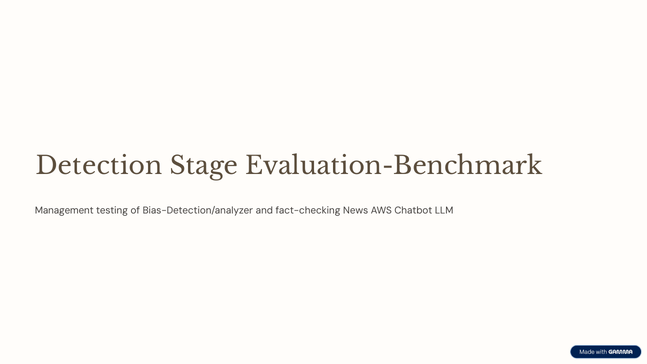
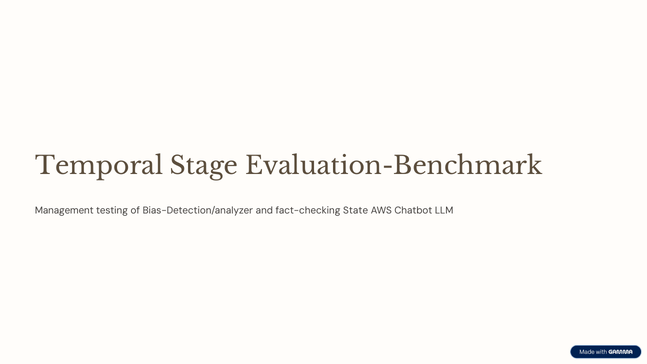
Detection: Detection -> Temporal (99, 166)
News: News -> State (356, 210)
